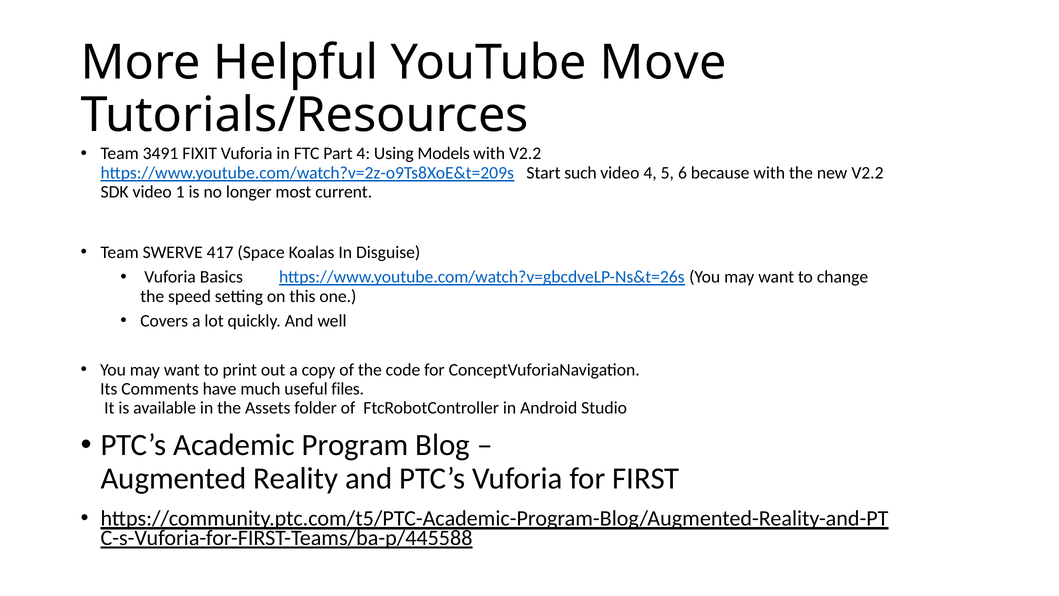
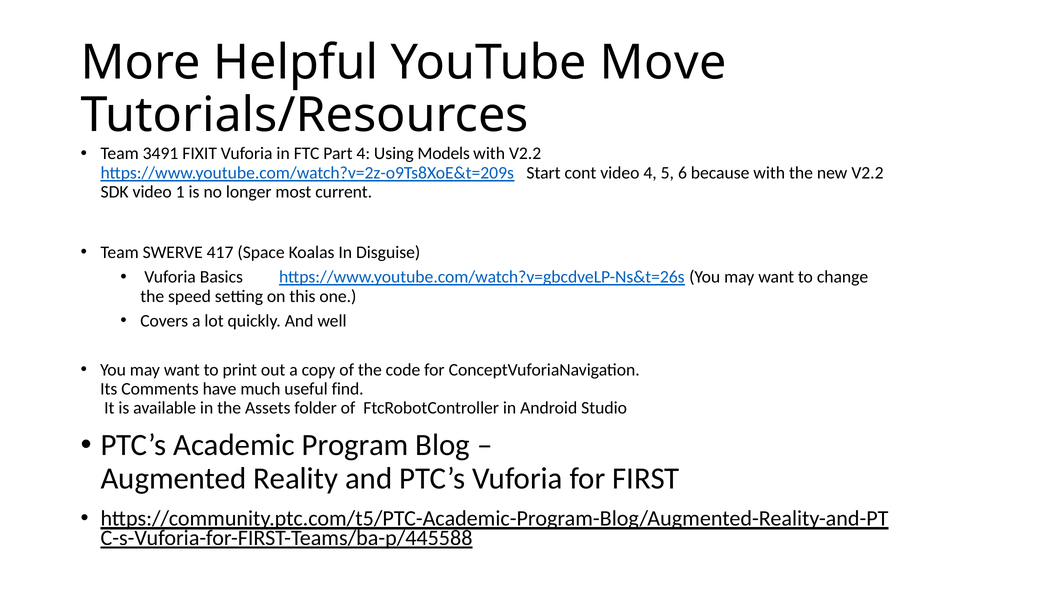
such: such -> cont (580, 173)
files: files -> find (348, 389)
